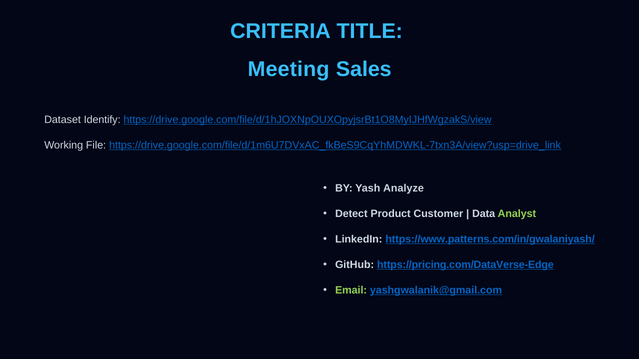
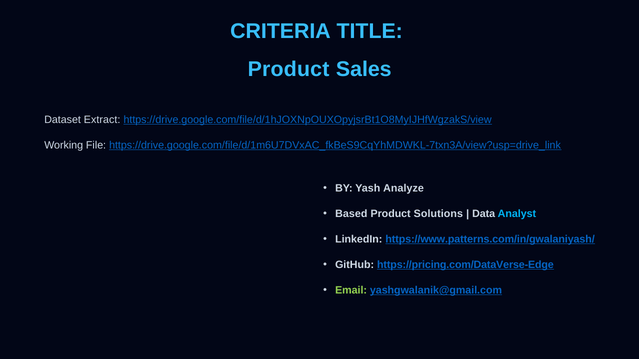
Meeting: Meeting -> Product (289, 69)
Identify: Identify -> Extract (102, 120)
Detect: Detect -> Based (351, 214)
Customer: Customer -> Solutions (438, 214)
Analyst colour: light green -> light blue (517, 214)
